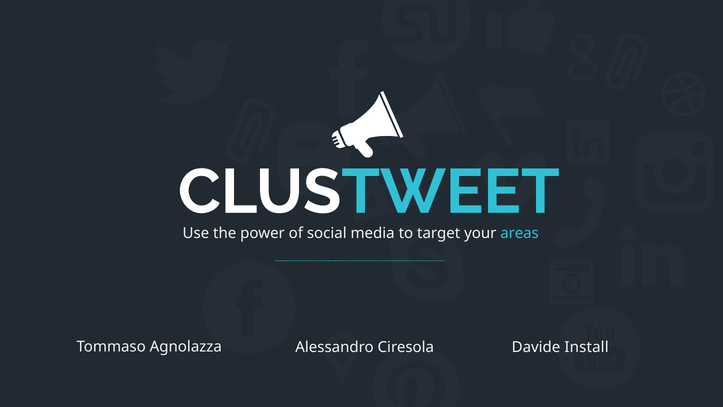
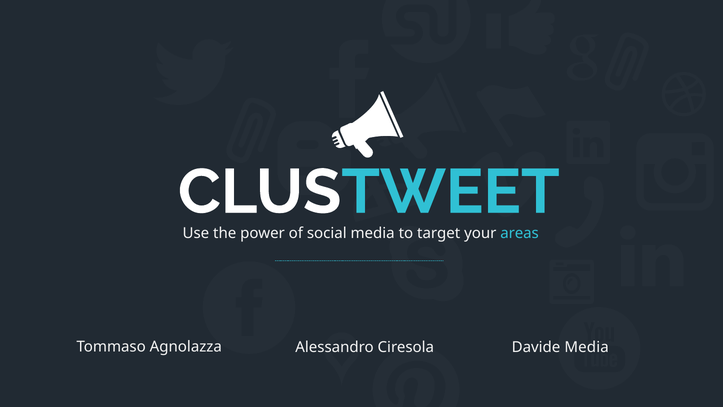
Davide Install: Install -> Media (587, 347)
